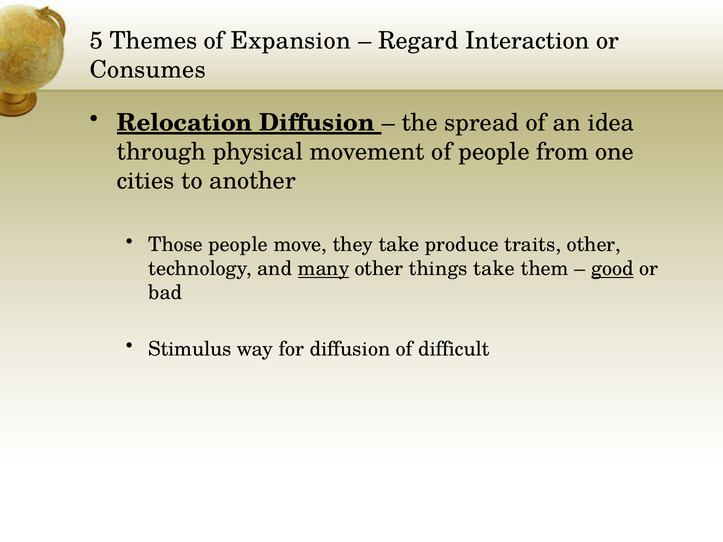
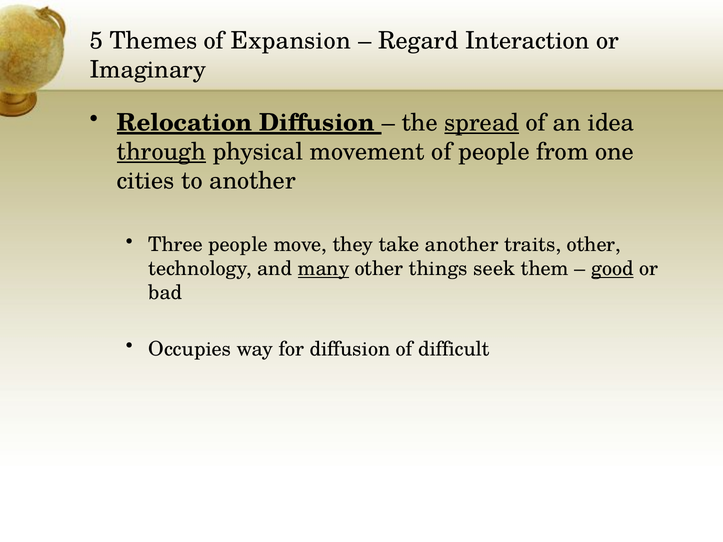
Consumes: Consumes -> Imaginary (148, 70)
spread underline: none -> present (482, 123)
through underline: none -> present (161, 152)
Those: Those -> Three (176, 245)
take produce: produce -> another (462, 245)
things take: take -> seek (494, 269)
Stimulus: Stimulus -> Occupies (190, 349)
